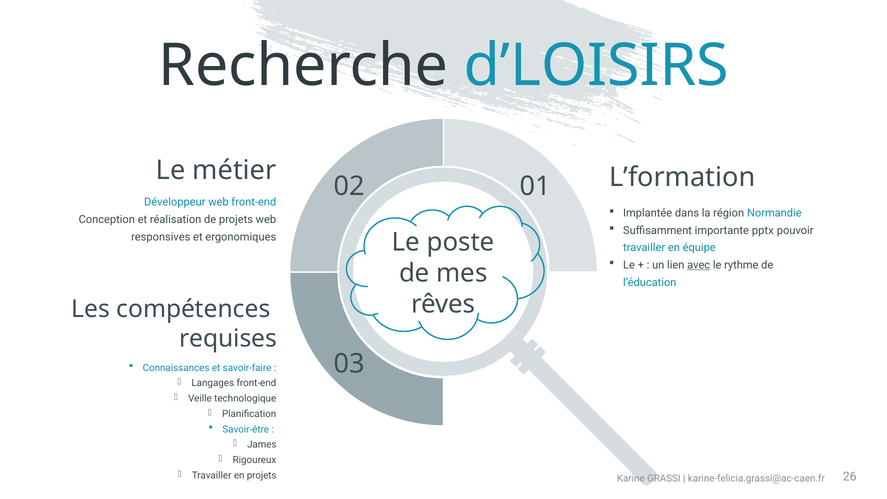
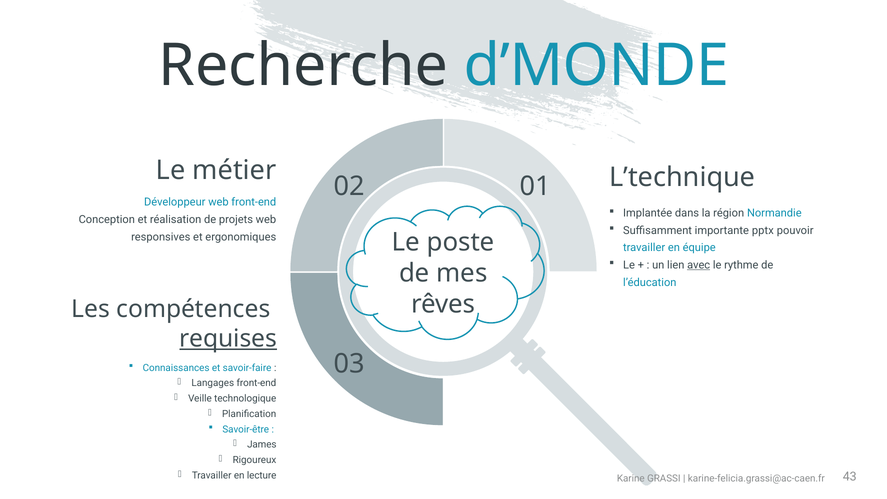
d’LOISIRS: d’LOISIRS -> d’MONDE (596, 66)
L’formation: L’formation -> L’technique (682, 177)
requises underline: none -> present (228, 339)
en projets: projets -> lecture (262, 475)
26: 26 -> 43 (850, 476)
